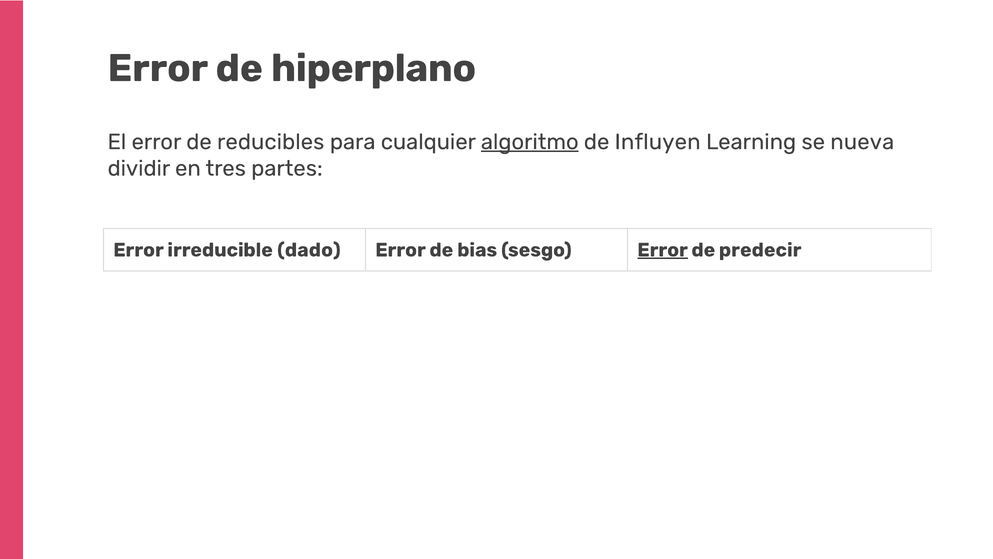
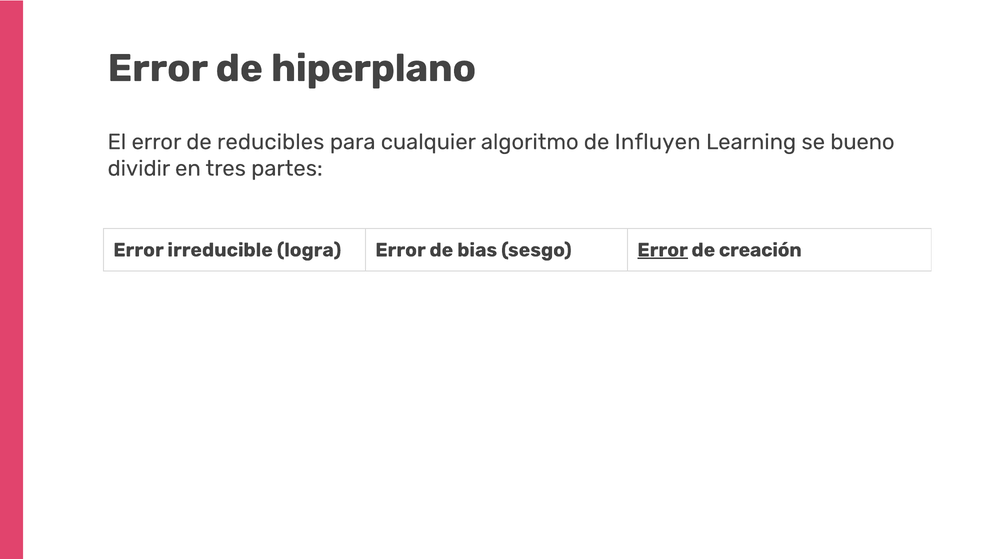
algoritmo underline: present -> none (530, 142)
nueva: nueva -> bueno (862, 142)
dado: dado -> logra (309, 250)
predecir: predecir -> creación (760, 250)
